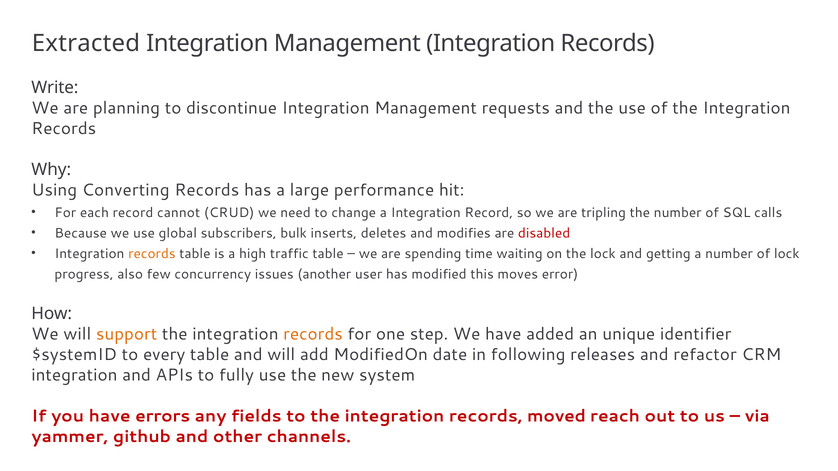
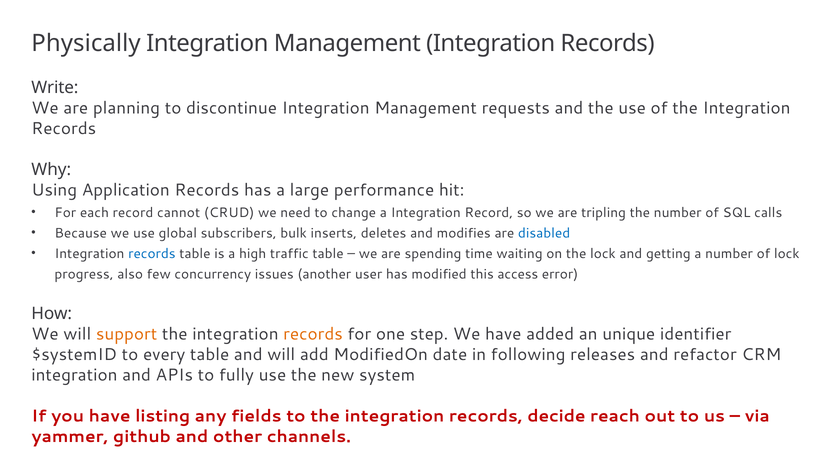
Extracted: Extracted -> Physically (86, 43)
Converting: Converting -> Application (126, 190)
disabled colour: red -> blue (544, 233)
records colour: orange -> blue (152, 254)
moves: moves -> access (518, 274)
errors: errors -> listing (163, 416)
moved: moved -> decide (556, 416)
